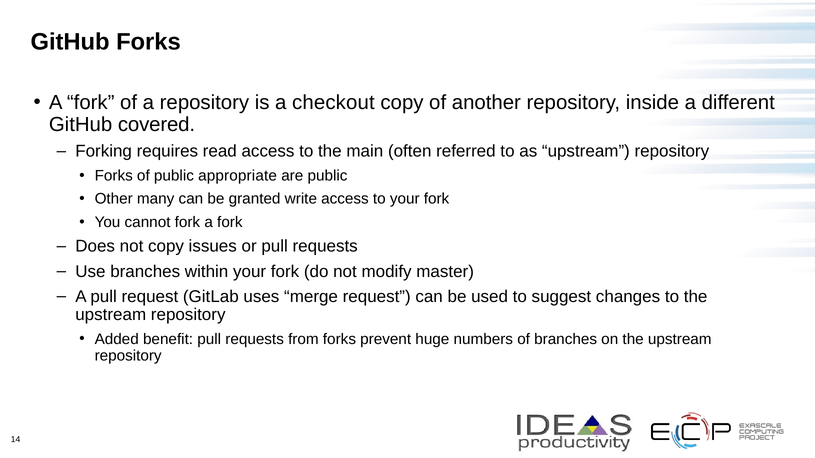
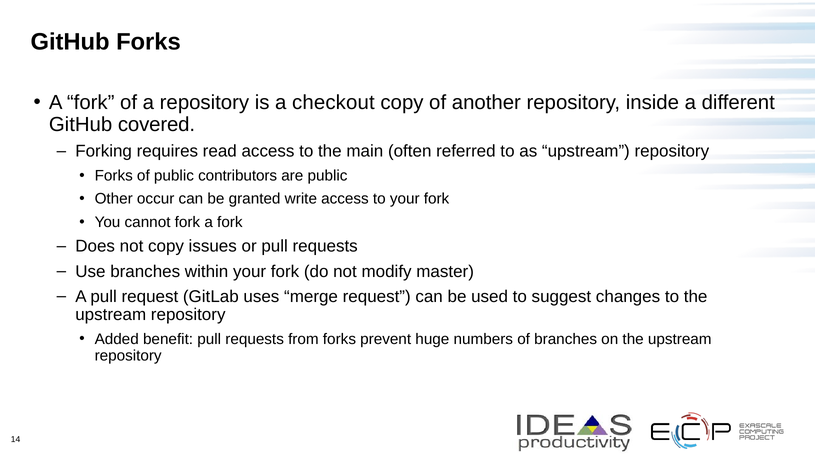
appropriate: appropriate -> contributors (238, 176)
many: many -> occur (156, 199)
